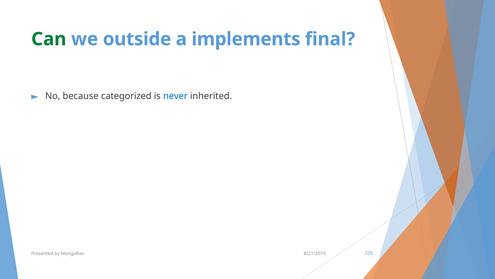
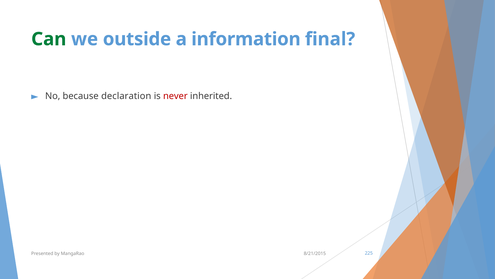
implements: implements -> information (246, 39)
categorized: categorized -> declaration (126, 96)
never colour: blue -> red (175, 96)
